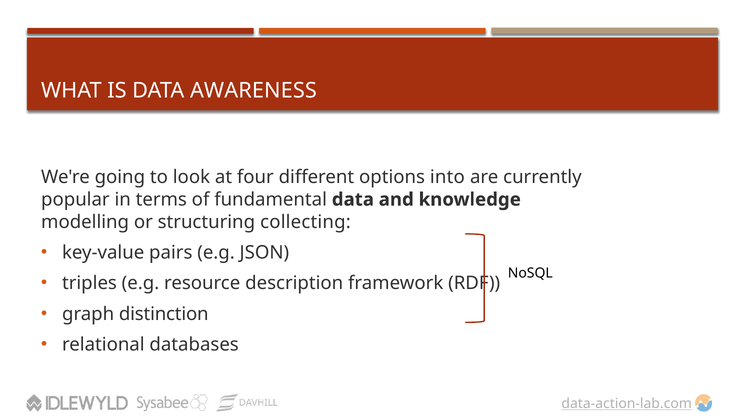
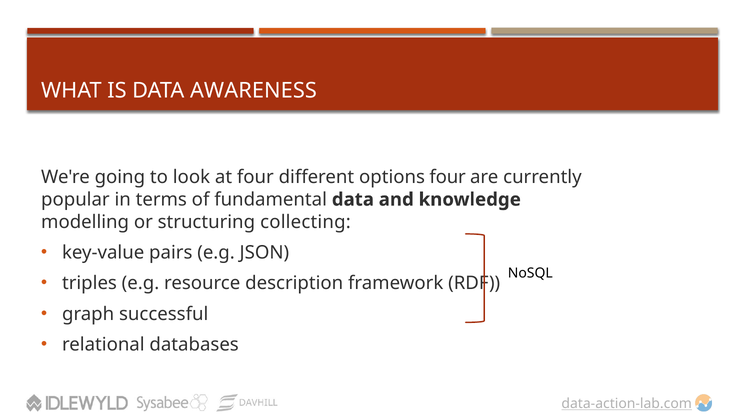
options into: into -> four (448, 177)
distinction: distinction -> successful (164, 314)
